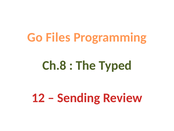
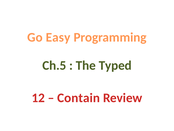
Files: Files -> Easy (58, 37)
Ch.8: Ch.8 -> Ch.5 (54, 65)
Sending: Sending -> Contain (79, 97)
